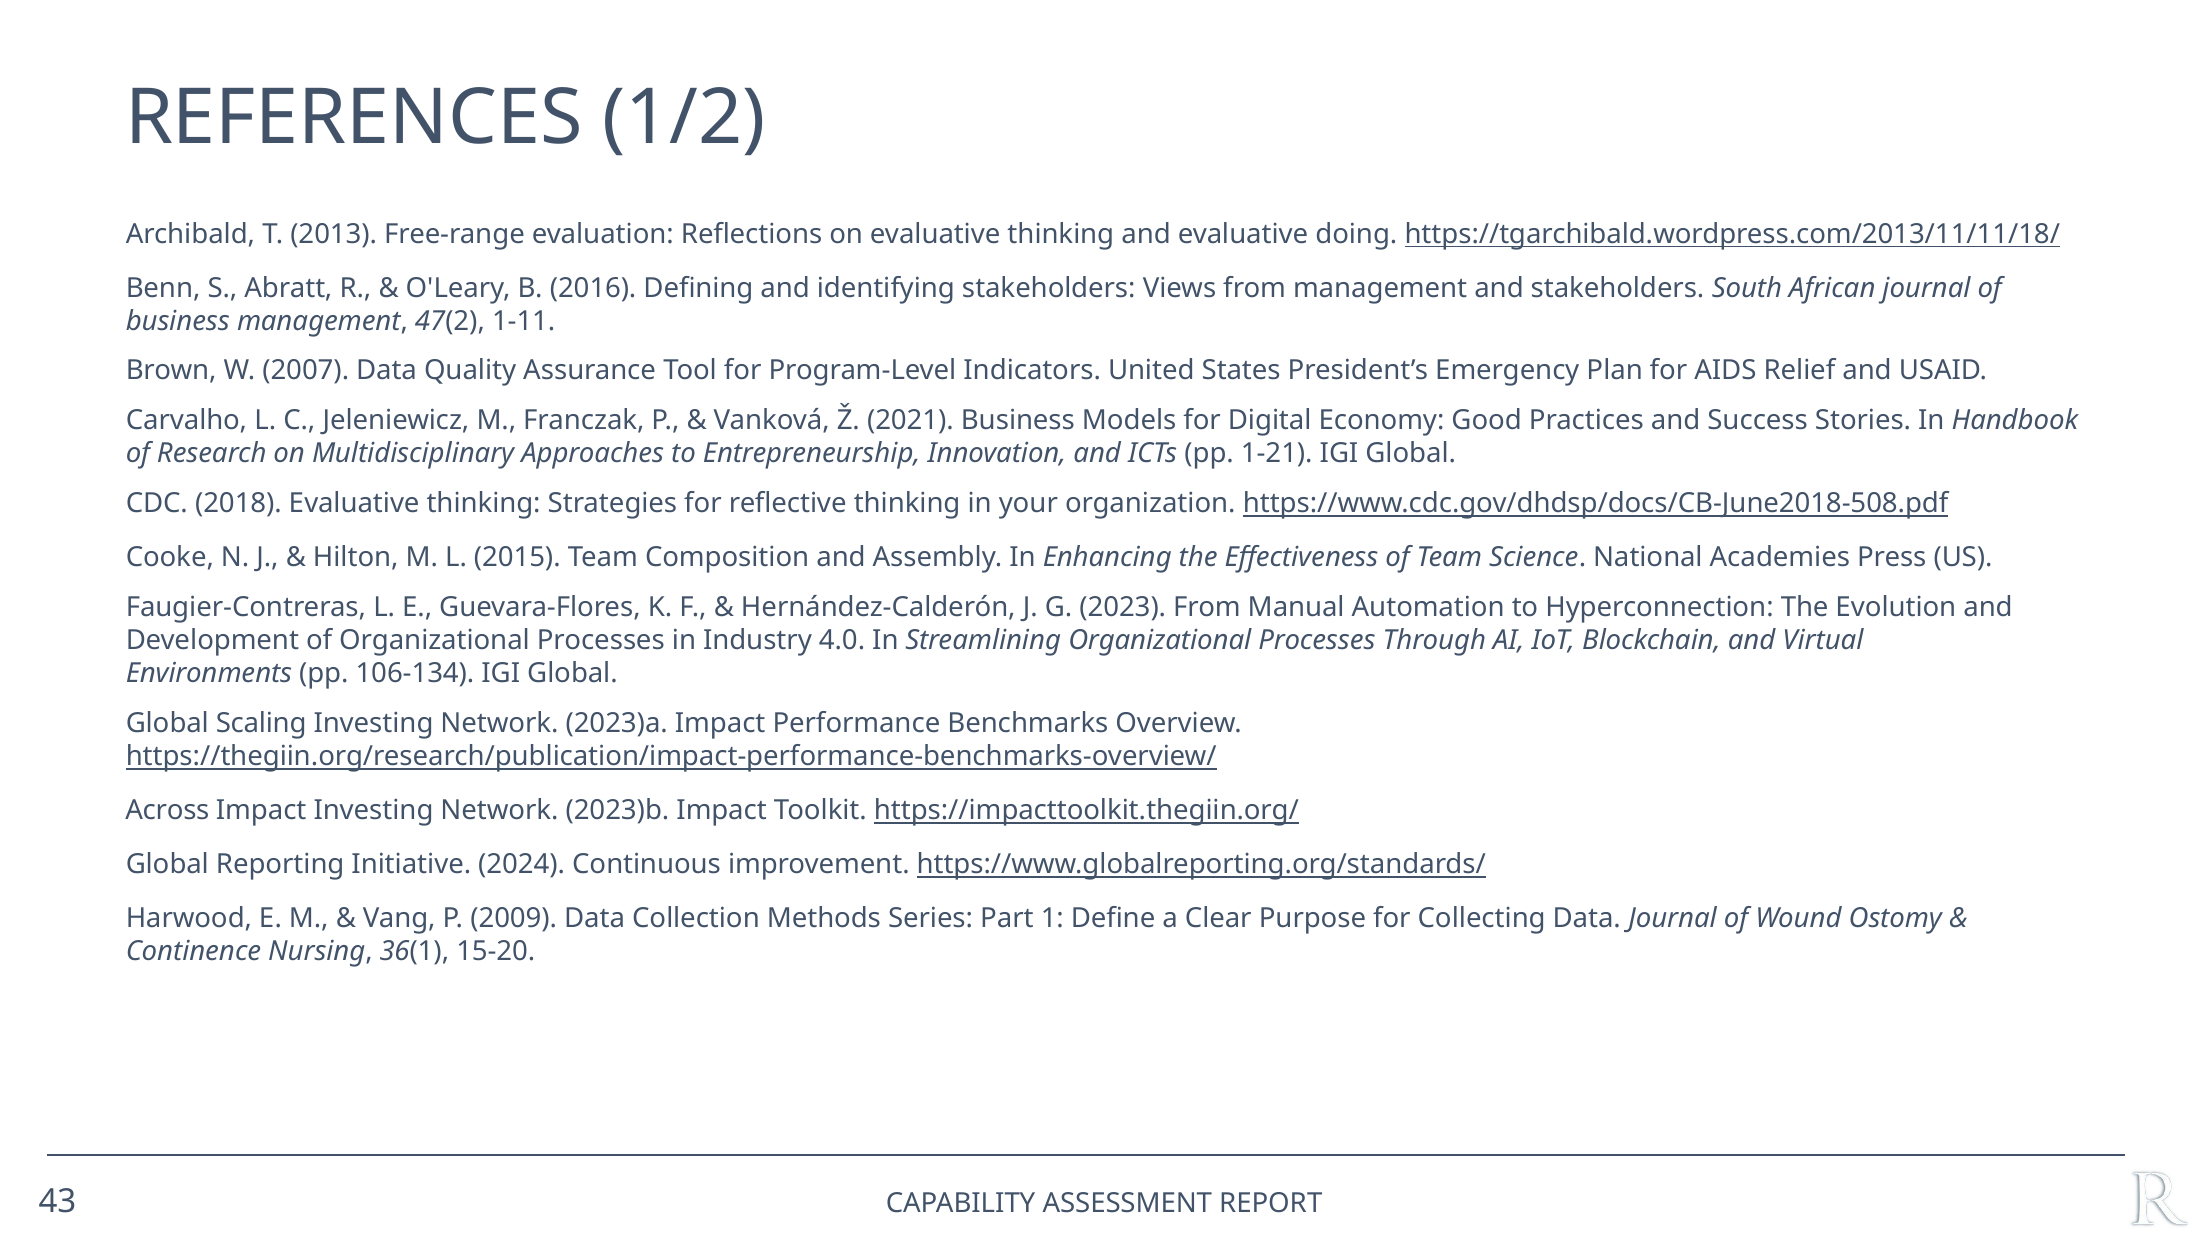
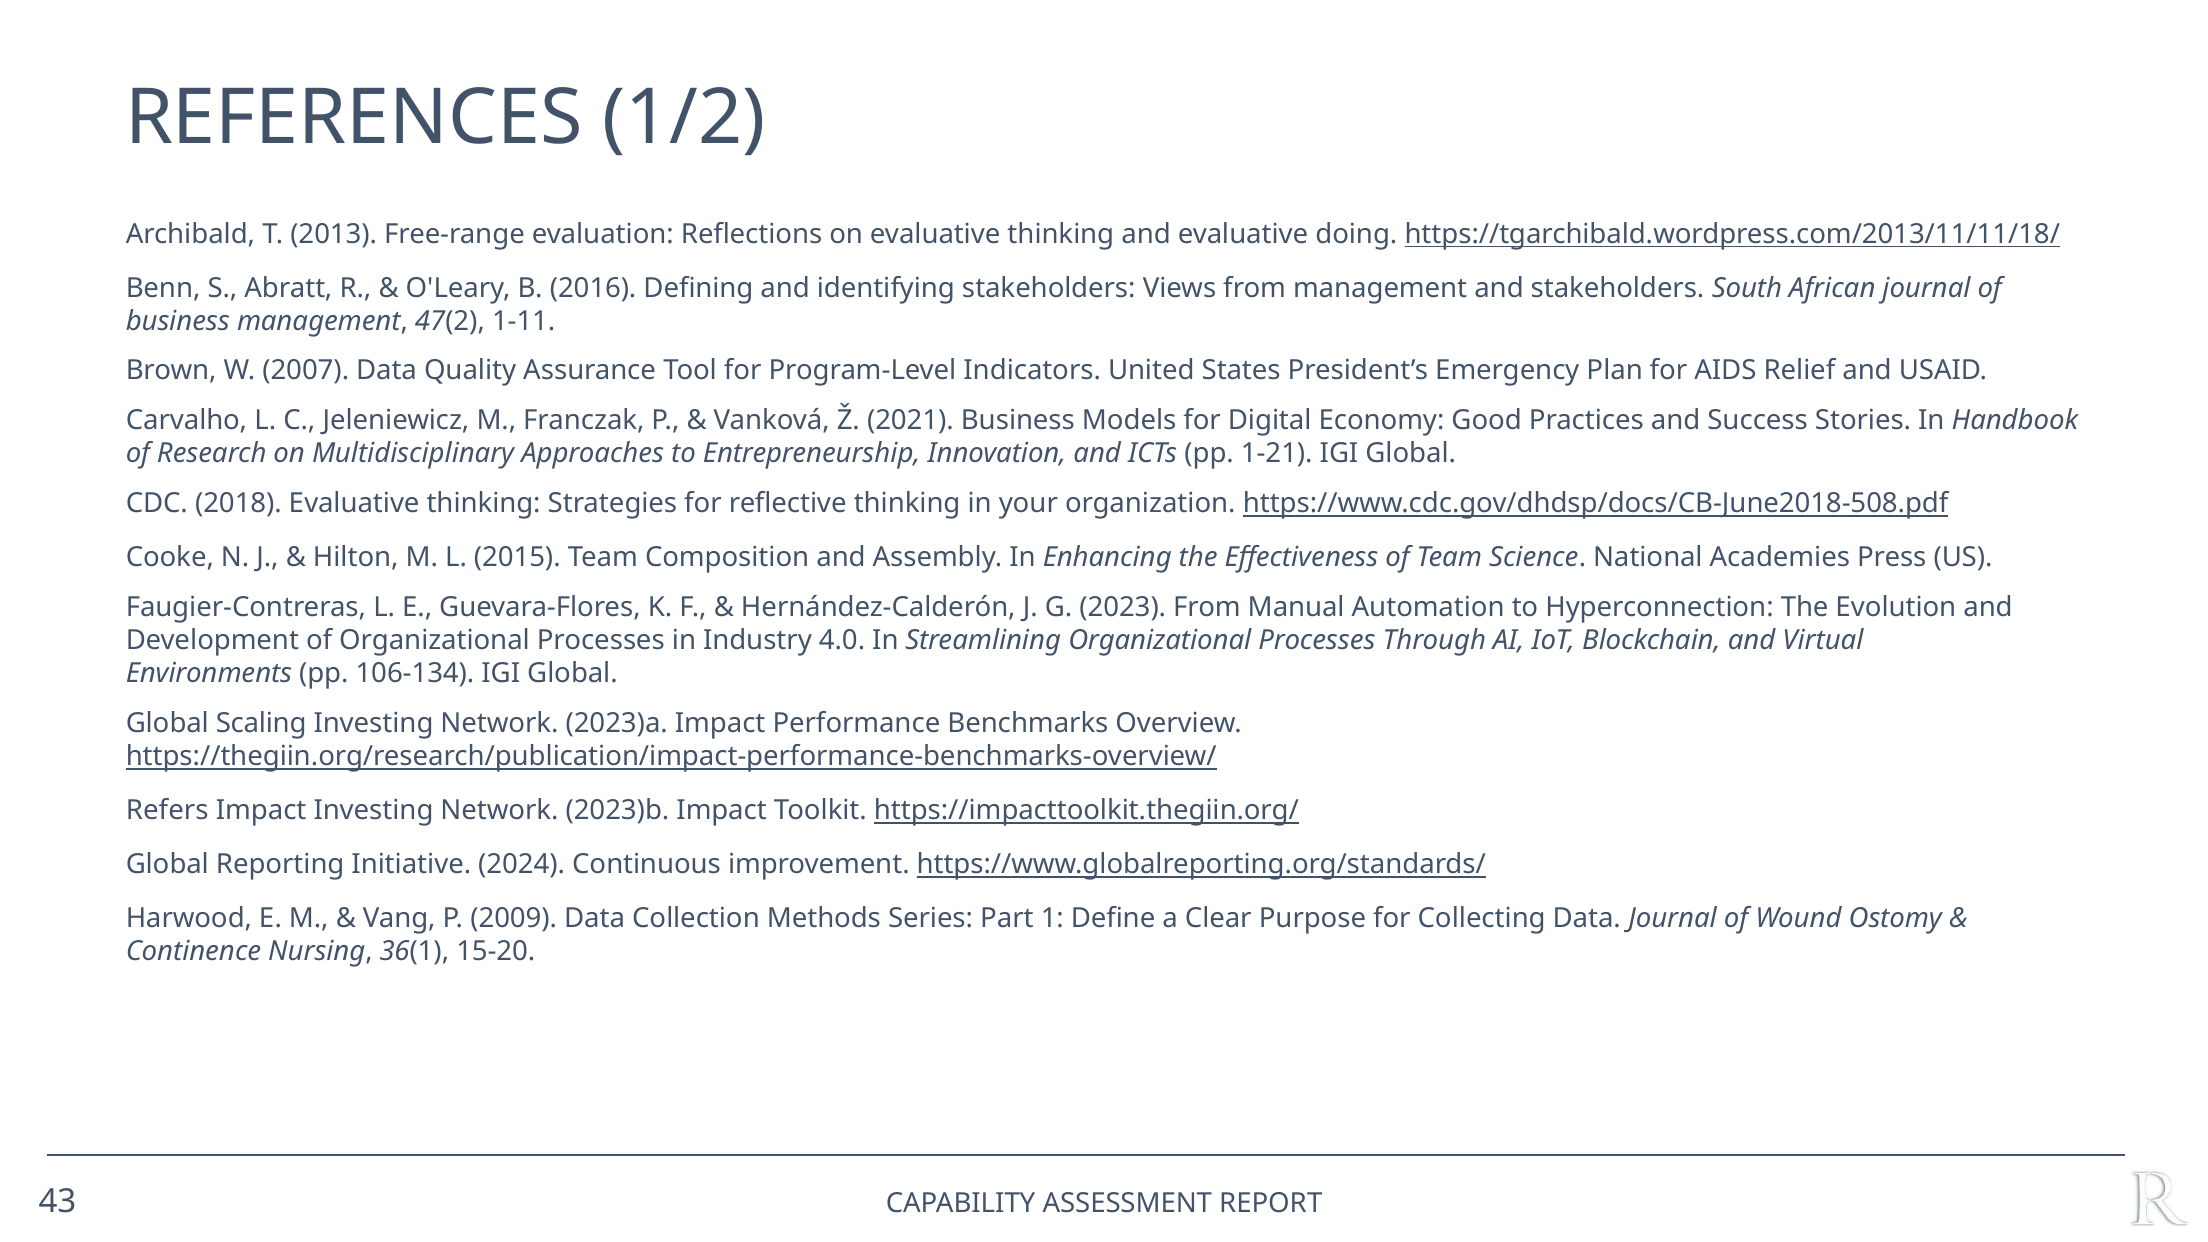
Across: Across -> Refers (167, 811)
